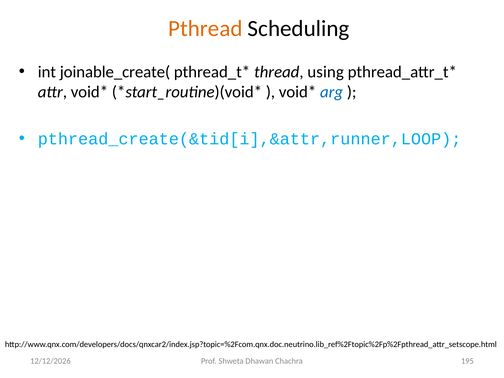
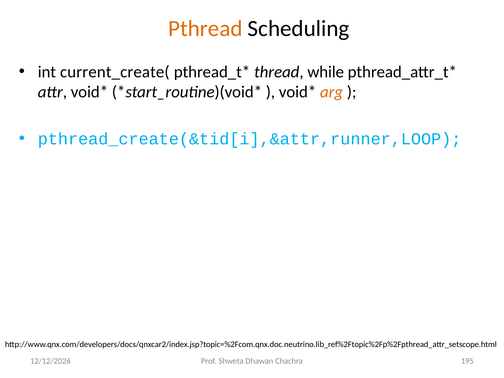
joinable_create(: joinable_create( -> current_create( (115, 72)
using: using -> while (326, 72)
arg colour: blue -> orange (332, 92)
